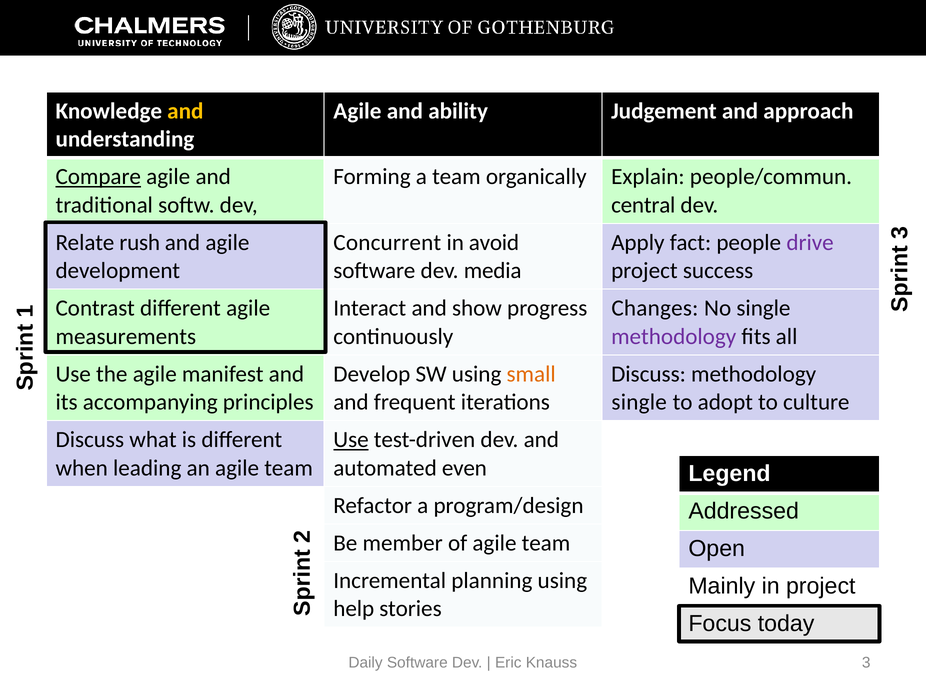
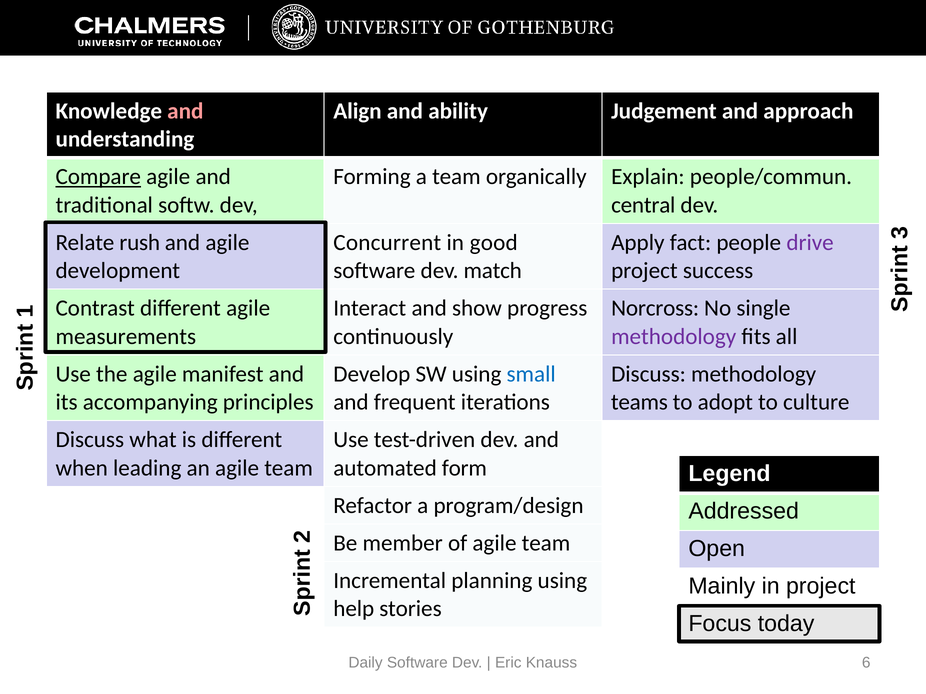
and colour: yellow -> pink (185, 111)
Agile: Agile -> Align (357, 111)
avoid: avoid -> good (494, 243)
media: media -> match (493, 271)
Changes: Changes -> Norcross (655, 308)
small colour: orange -> blue (531, 374)
single: single -> teams (639, 402)
Use underline: present -> none (351, 440)
even: even -> form (464, 468)
Knauss 3: 3 -> 6 (866, 663)
